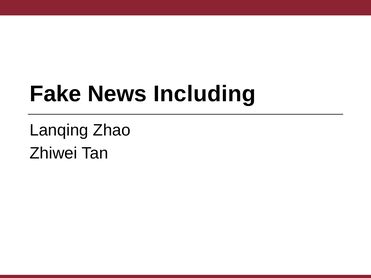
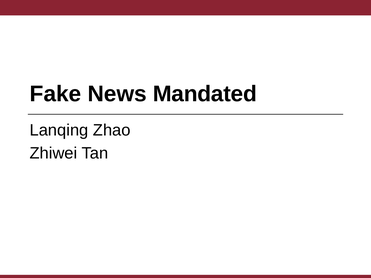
Including: Including -> Mandated (205, 94)
